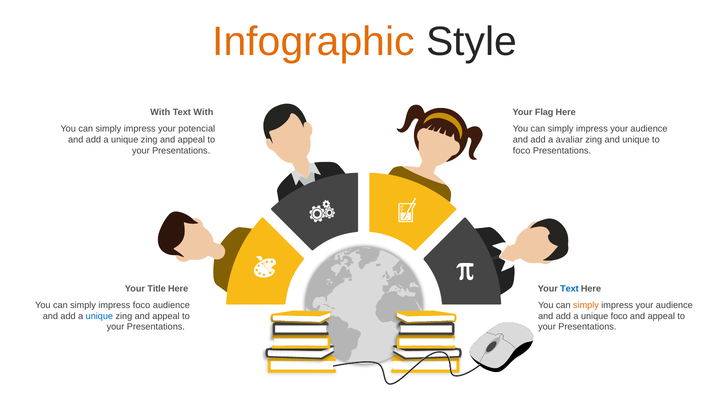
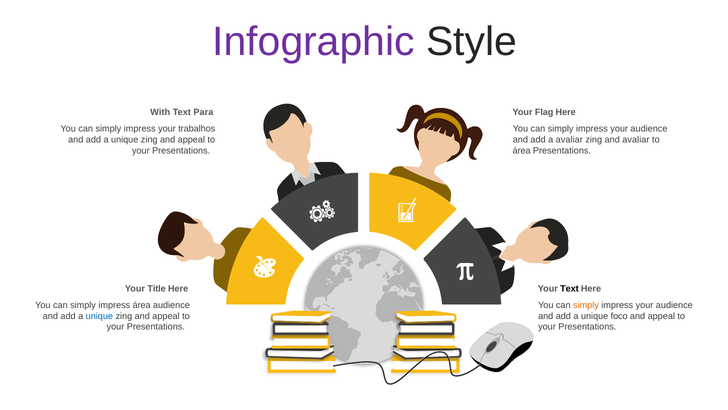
Infographic colour: orange -> purple (314, 42)
Text With: With -> Para (203, 112)
potencial: potencial -> trabalhos (197, 129)
and unique: unique -> avaliar (636, 140)
foco: foco -> área (522, 151)
Text colour: blue -> black (569, 288)
impress foco: foco -> área (142, 305)
